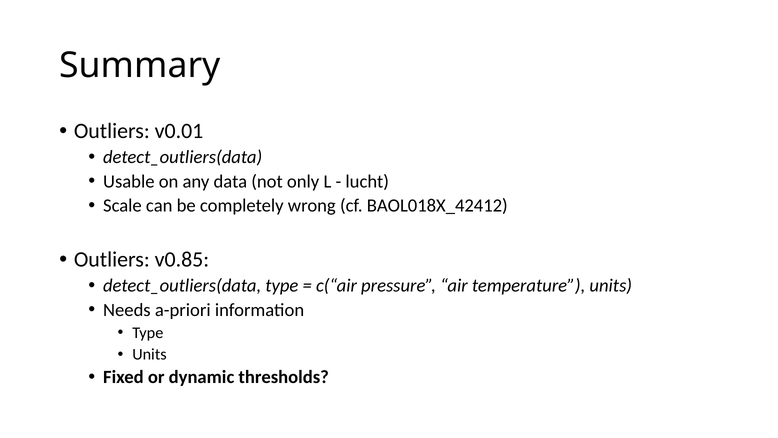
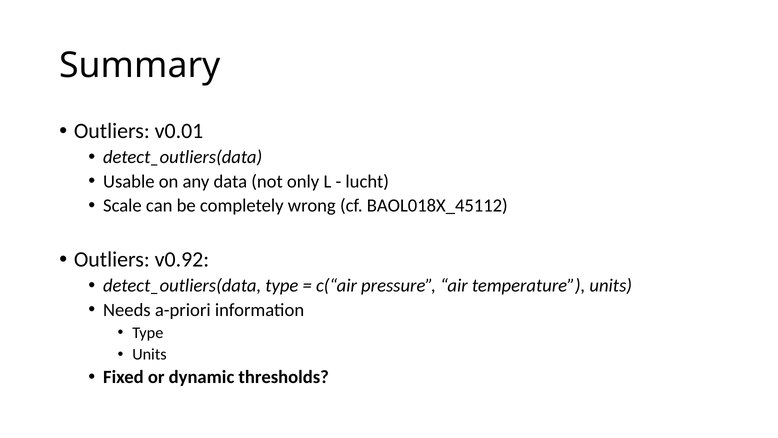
BAOL018X_42412: BAOL018X_42412 -> BAOL018X_45112 (437, 205)
v0.85: v0.85 -> v0.92 (182, 260)
